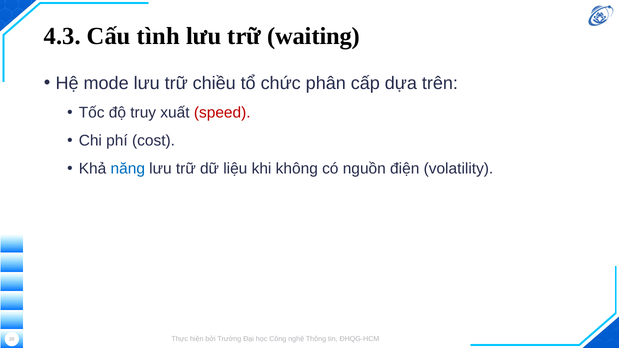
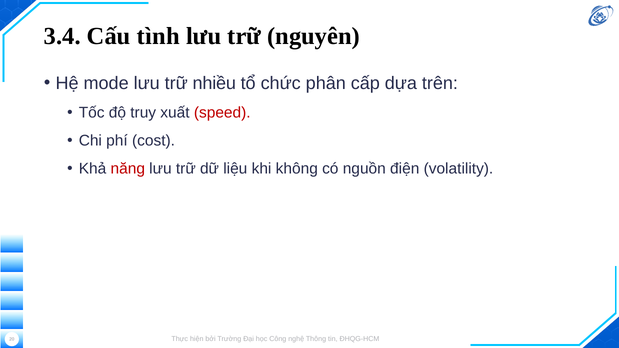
4.3: 4.3 -> 3.4 (62, 36)
waiting: waiting -> nguyên (314, 36)
chiều: chiều -> nhiều (214, 84)
năng colour: blue -> red (128, 169)
